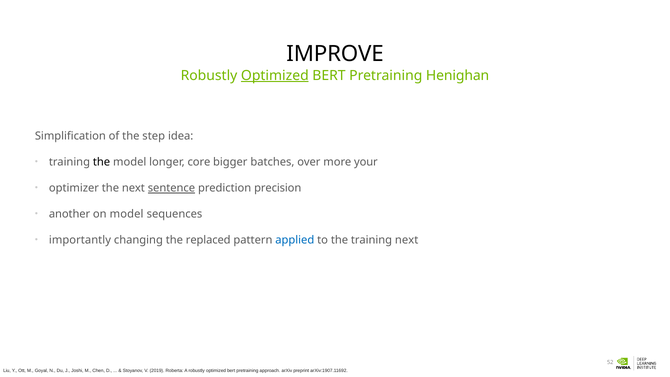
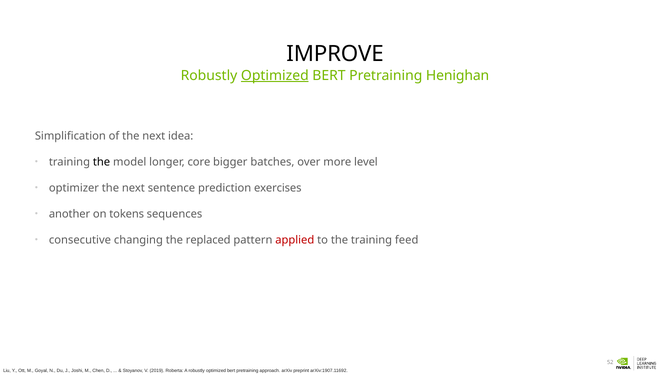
of the step: step -> next (154, 136)
your: your -> level (366, 162)
sentence underline: present -> none (171, 188)
precision: precision -> exercises (278, 188)
on model: model -> tokens (127, 214)
importantly: importantly -> consecutive (80, 240)
applied colour: blue -> red (295, 240)
training next: next -> feed (407, 240)
